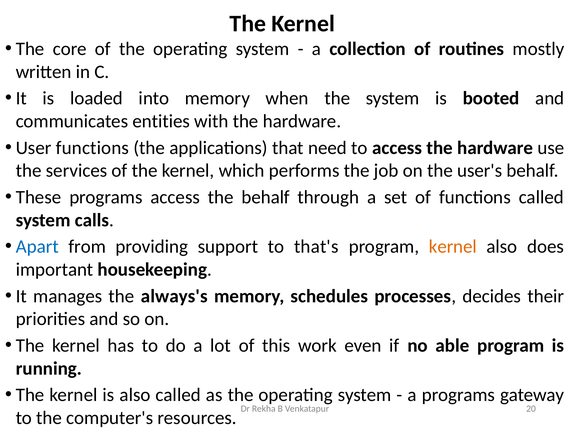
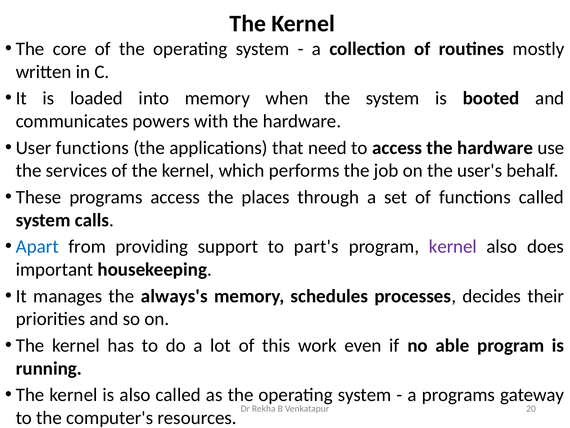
entities: entities -> powers (161, 121)
the behalf: behalf -> places (266, 197)
that's: that's -> part's (316, 246)
kernel colour: orange -> purple (453, 246)
